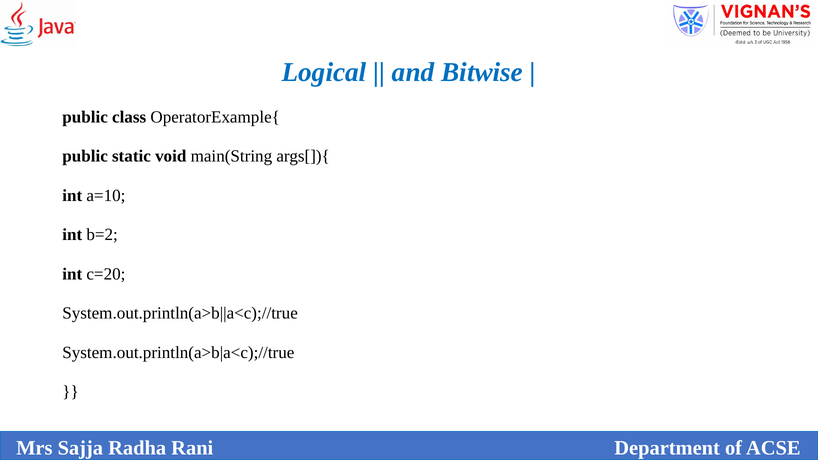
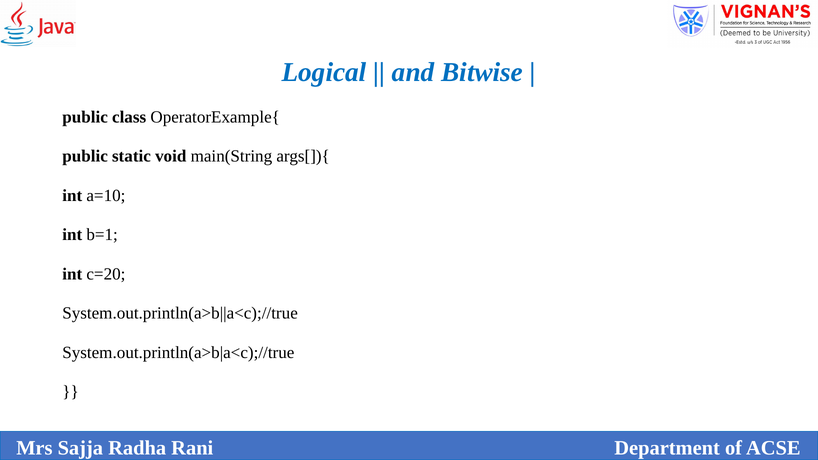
b=2: b=2 -> b=1 (102, 235)
